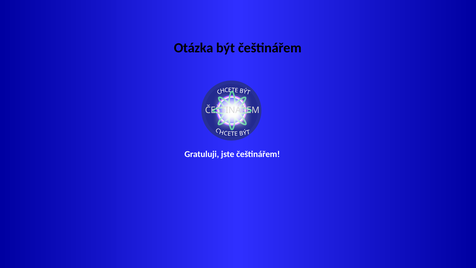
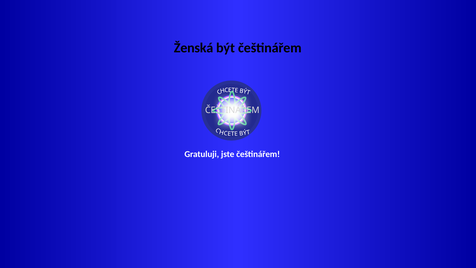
Otázka: Otázka -> Ženská (194, 48)
